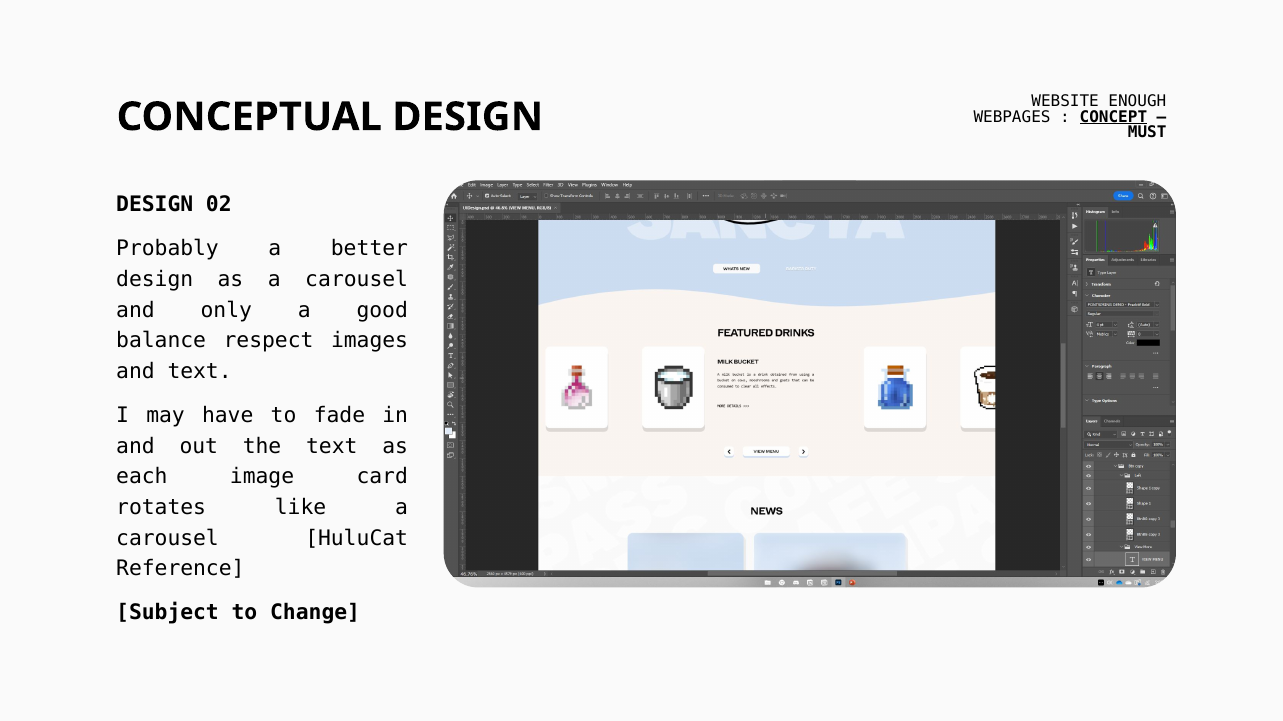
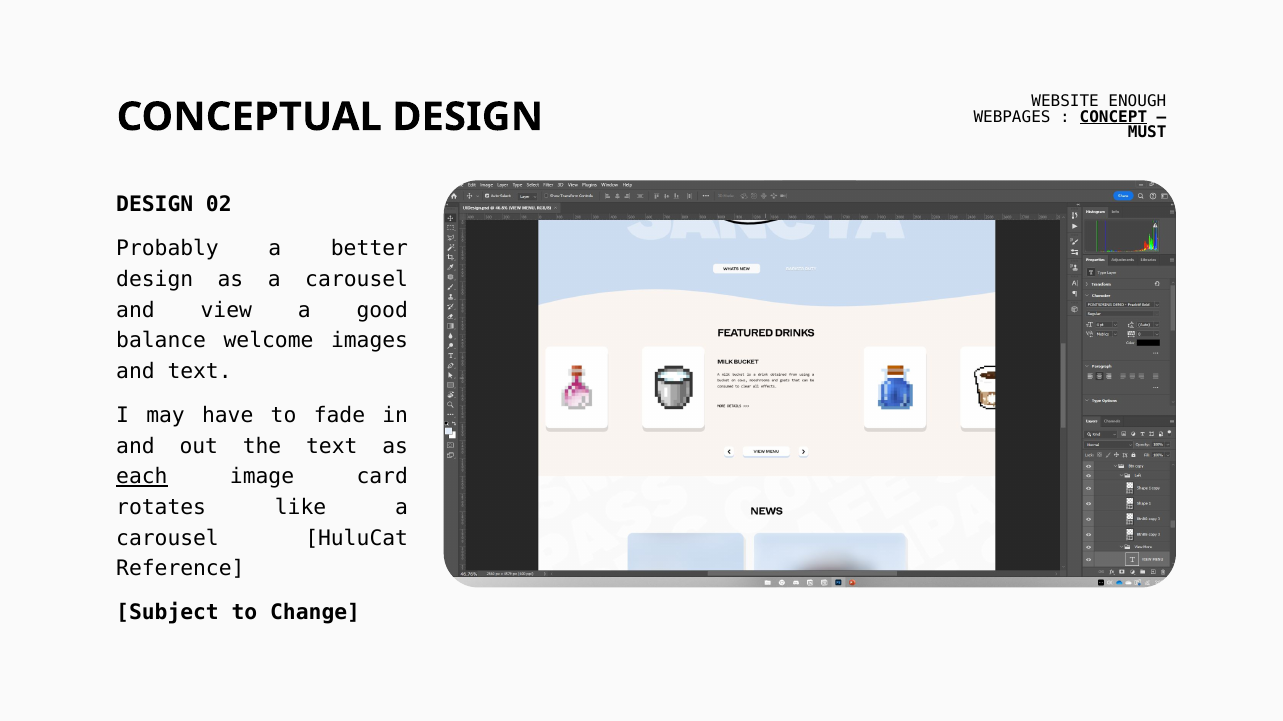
only: only -> view (226, 310)
respect: respect -> welcome (269, 341)
each underline: none -> present (142, 477)
